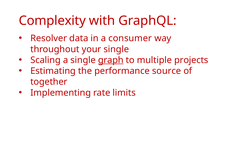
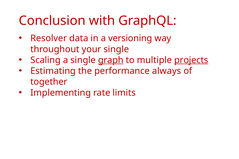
Complexity: Complexity -> Conclusion (52, 21)
consumer: consumer -> versioning (130, 38)
projects underline: none -> present (191, 60)
source: source -> always (167, 71)
